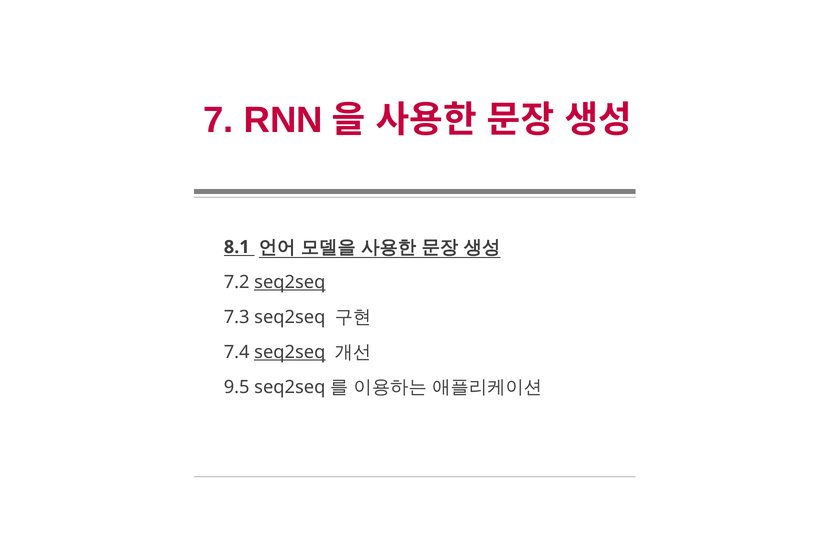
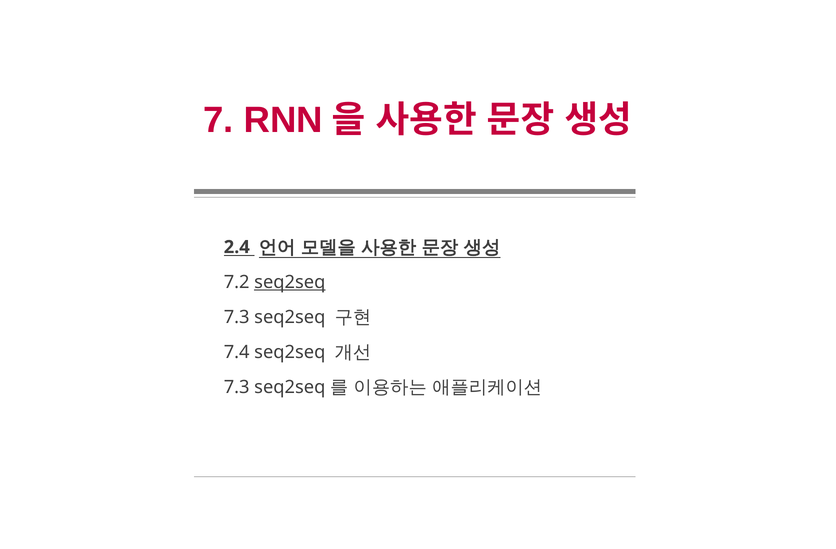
8.1: 8.1 -> 2.4 (237, 247)
seq2seq underline: present -> none (290, 352)
9.5: 9.5 -> 7.3 (237, 387)
